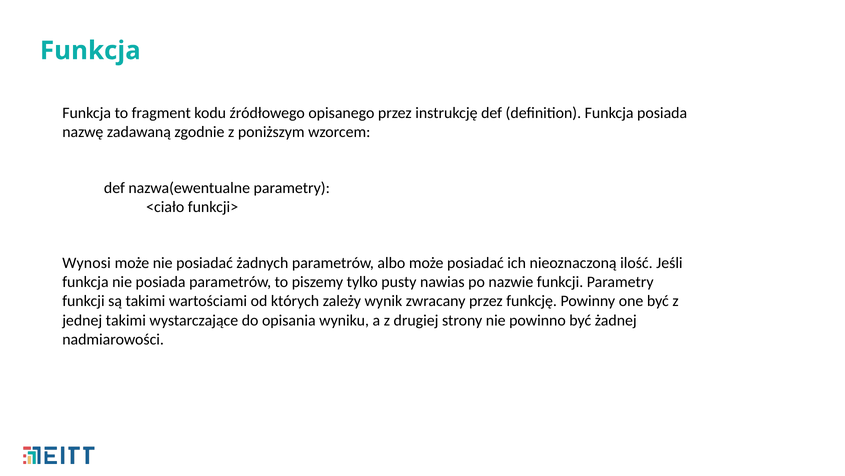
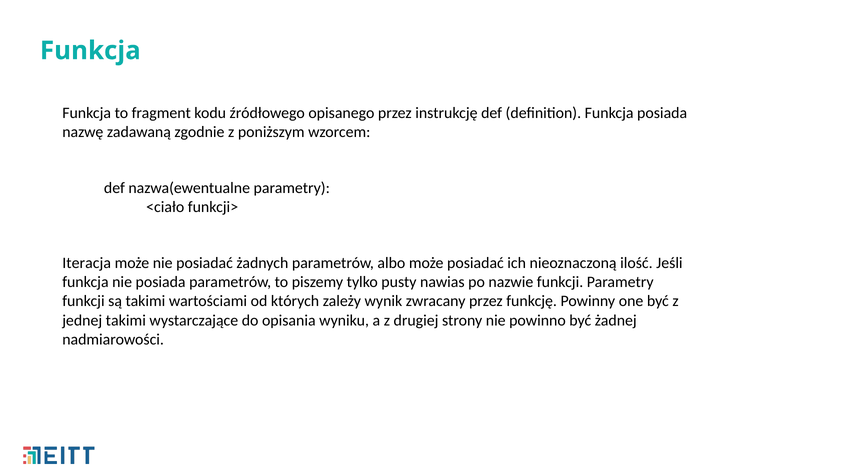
Wynosi: Wynosi -> Iteracja (87, 263)
